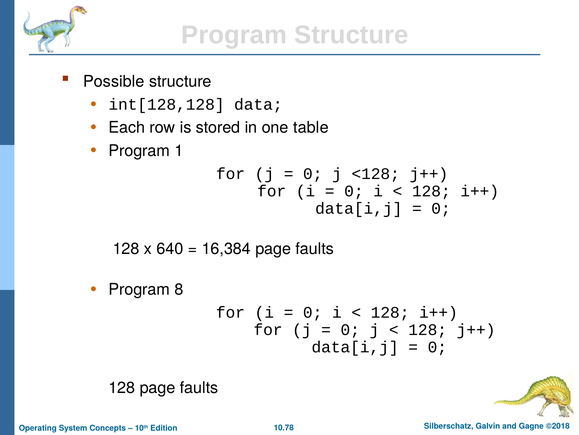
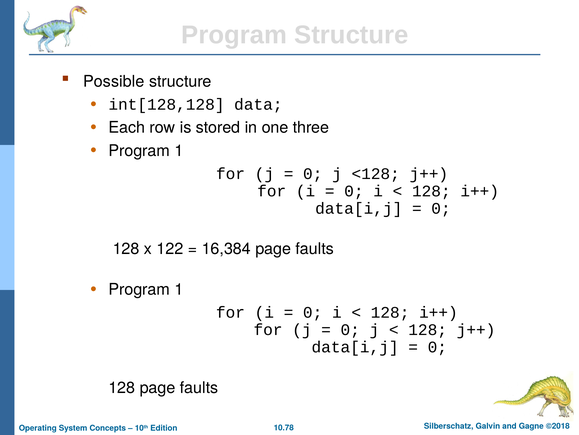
table: table -> three (311, 127)
640: 640 -> 122 (170, 249)
8: 8 -> 1 (179, 289)
